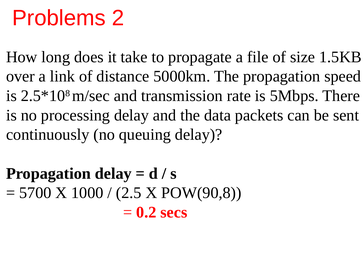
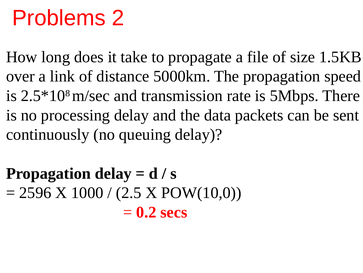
5700: 5700 -> 2596 (35, 192)
POW(90,8: POW(90,8 -> POW(10,0 (201, 192)
